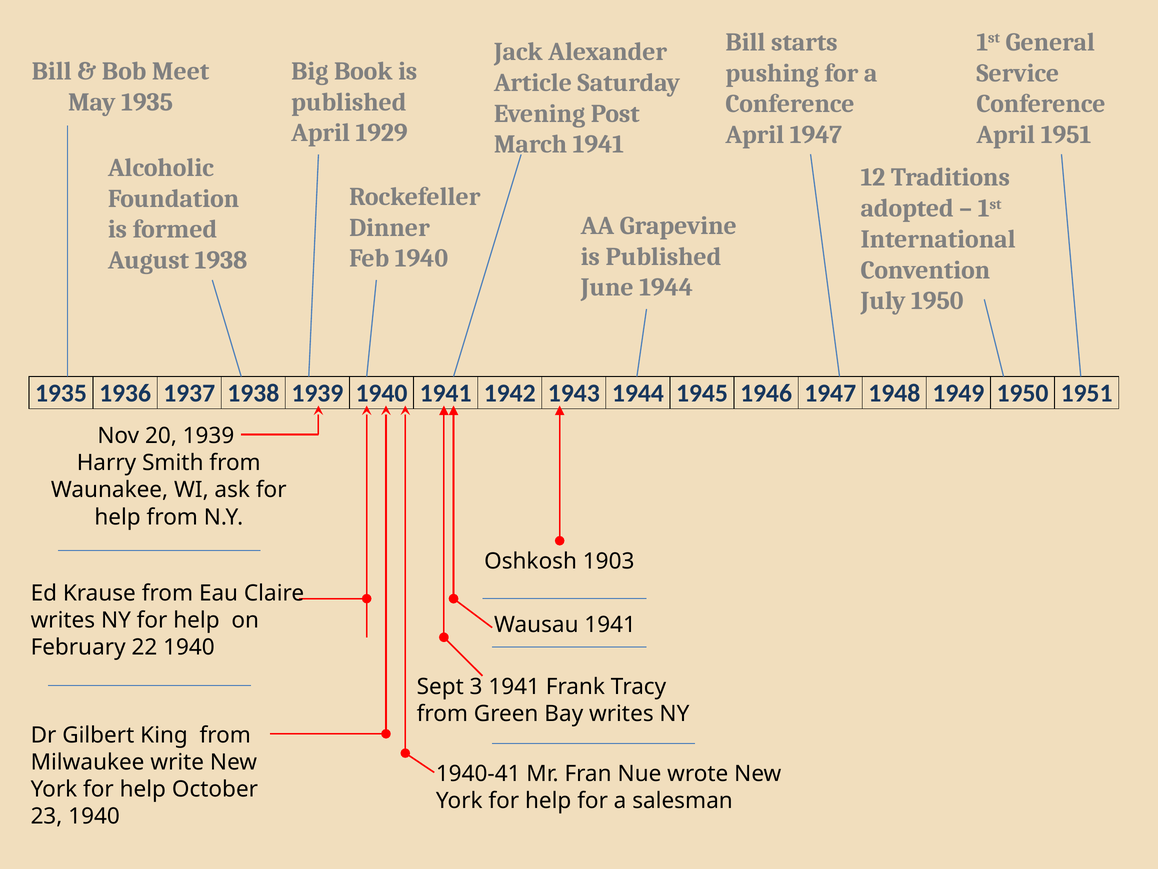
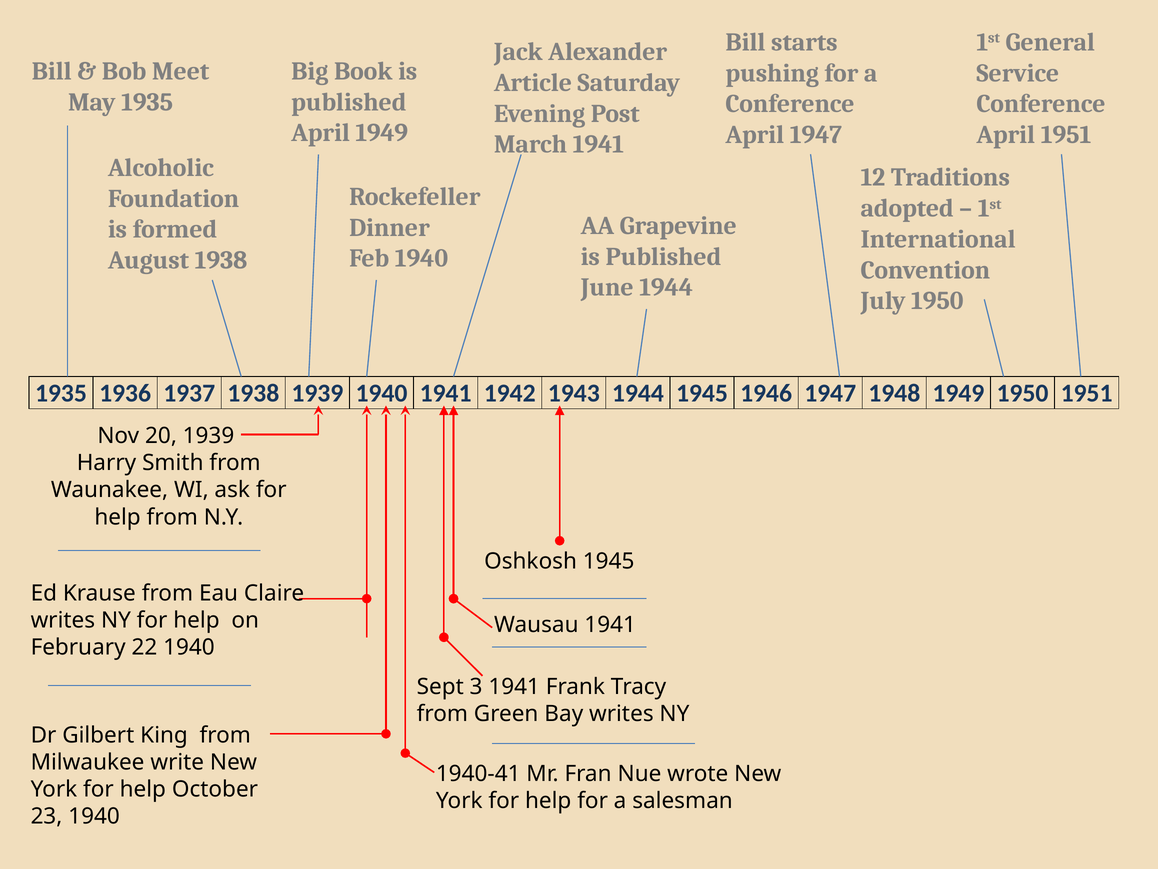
April 1929: 1929 -> 1949 (382, 133)
Oshkosh 1903: 1903 -> 1945 (609, 561)
